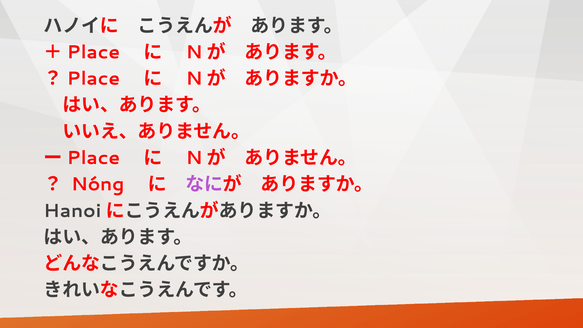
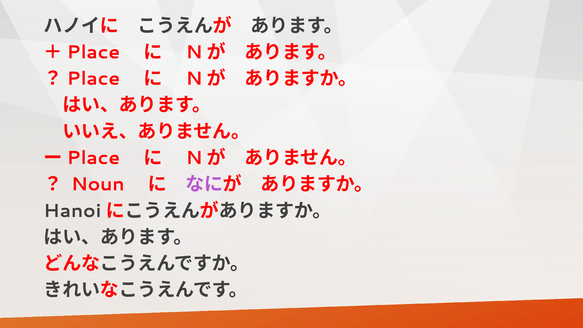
Nóng: Nóng -> Noun (98, 184)
